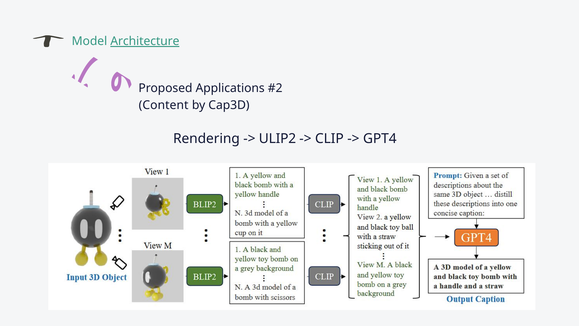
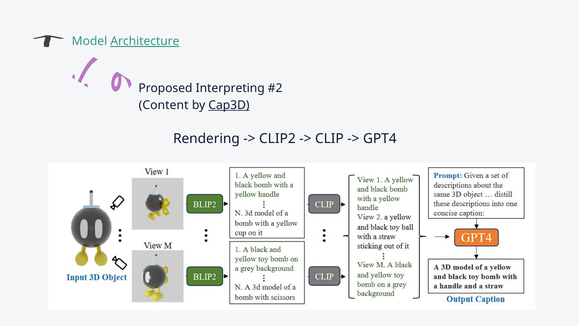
Applications: Applications -> Interpreting (230, 88)
Cap3D underline: none -> present (229, 105)
ULIP2: ULIP2 -> CLIP2 (277, 139)
